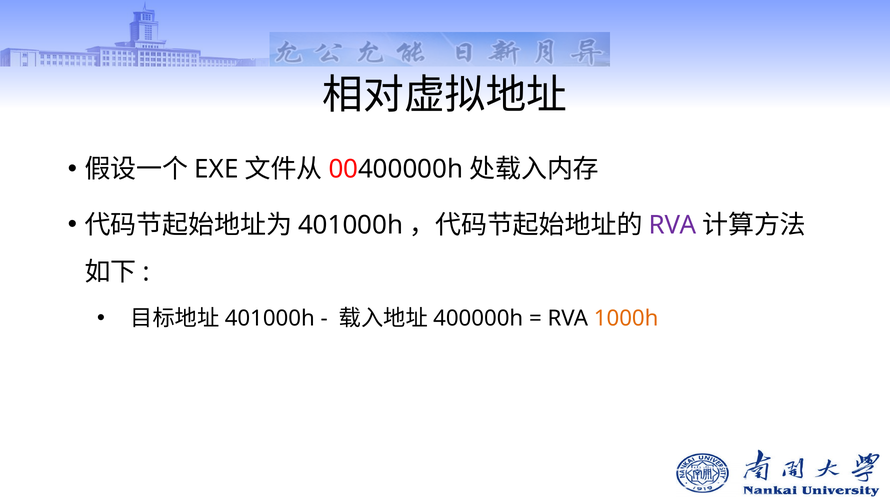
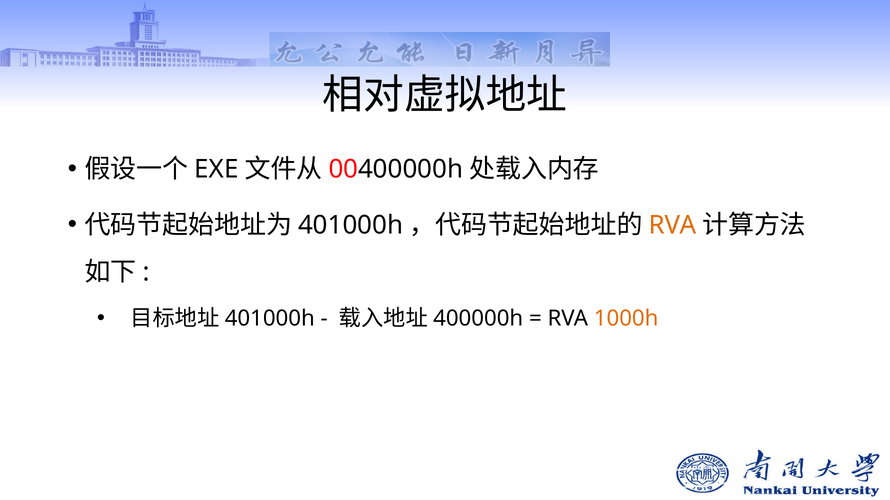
RVA colour: purple -> orange (673, 226)
